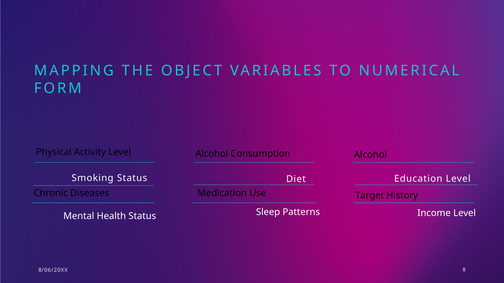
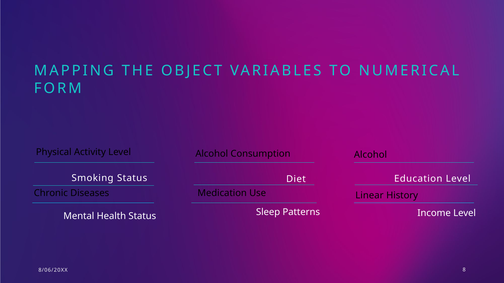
Target: Target -> Linear (369, 196)
